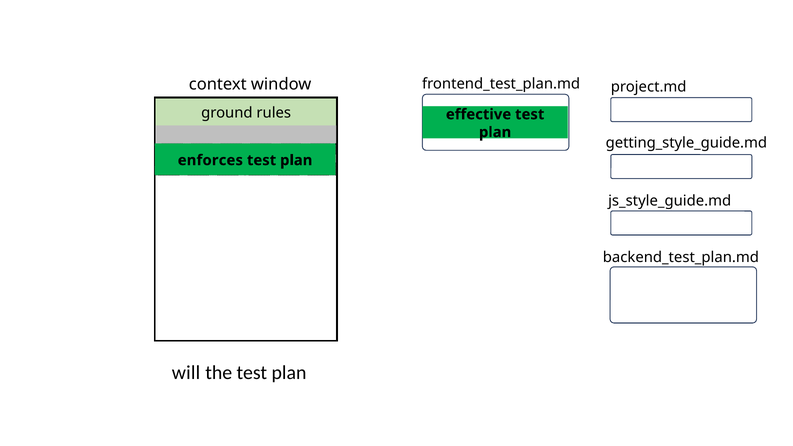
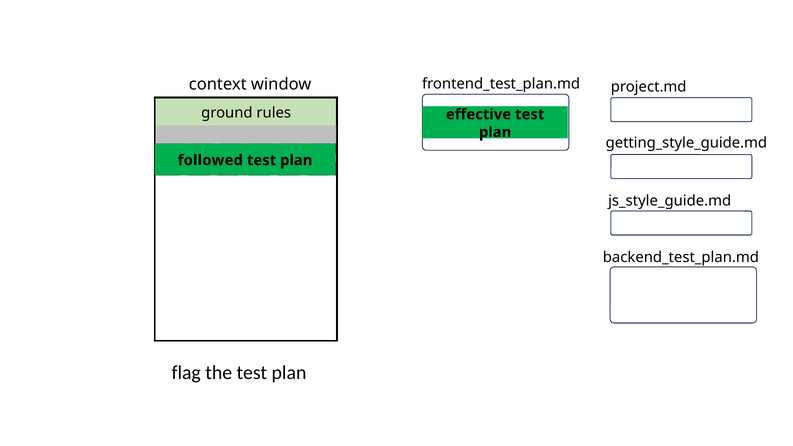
enforces: enforces -> followed (210, 160)
will: will -> flag (186, 373)
